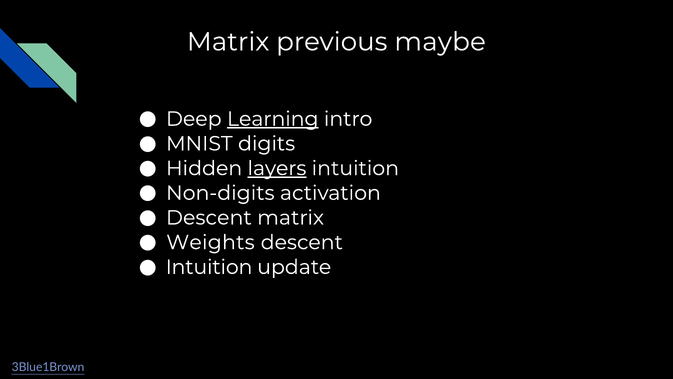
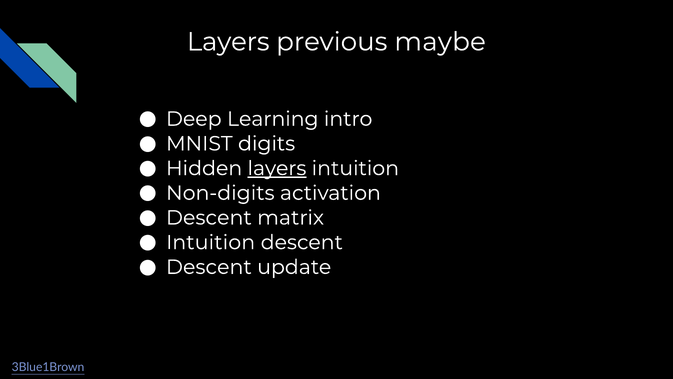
Matrix: Matrix -> Layers (228, 42)
Learning underline: present -> none (273, 119)
Weights: Weights -> Intuition (211, 242)
Intuition: Intuition -> Descent (209, 267)
